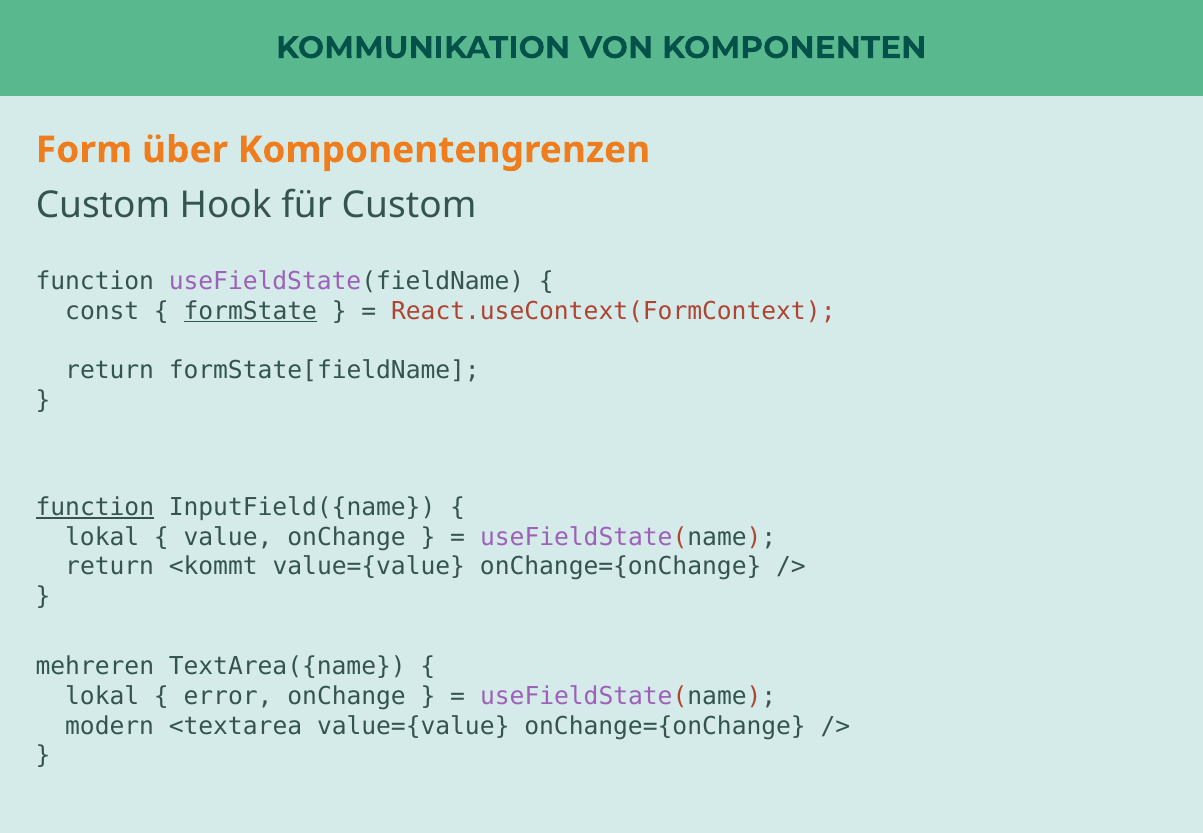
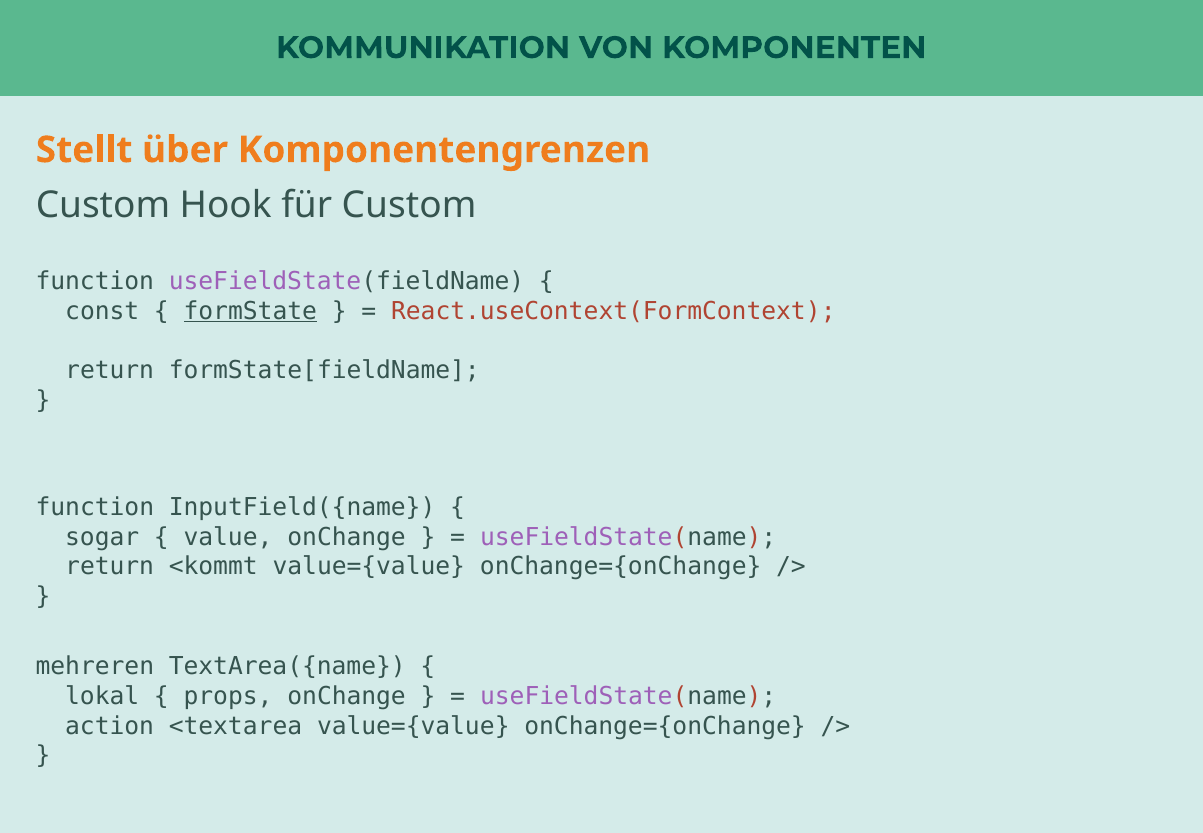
Form: Form -> Stellt (84, 150)
function underline: present -> none (95, 507)
lokal: lokal -> sogar (102, 537)
error: error -> props (228, 696)
modern: modern -> action (110, 726)
